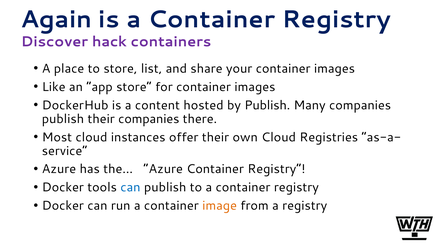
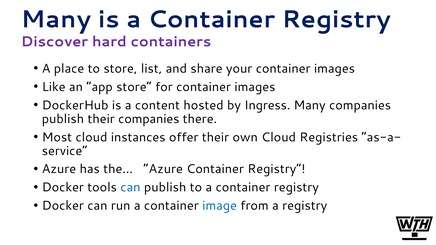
Again: Again -> Many (56, 20)
hack: hack -> hard (109, 42)
by Publish: Publish -> Ingress (267, 105)
image colour: orange -> blue (220, 206)
